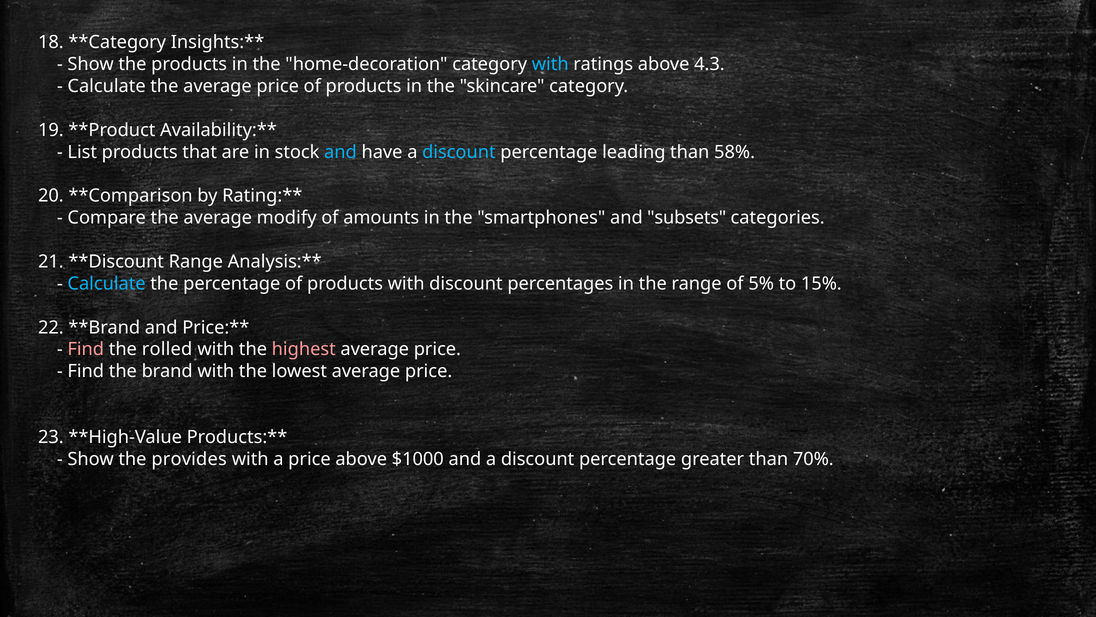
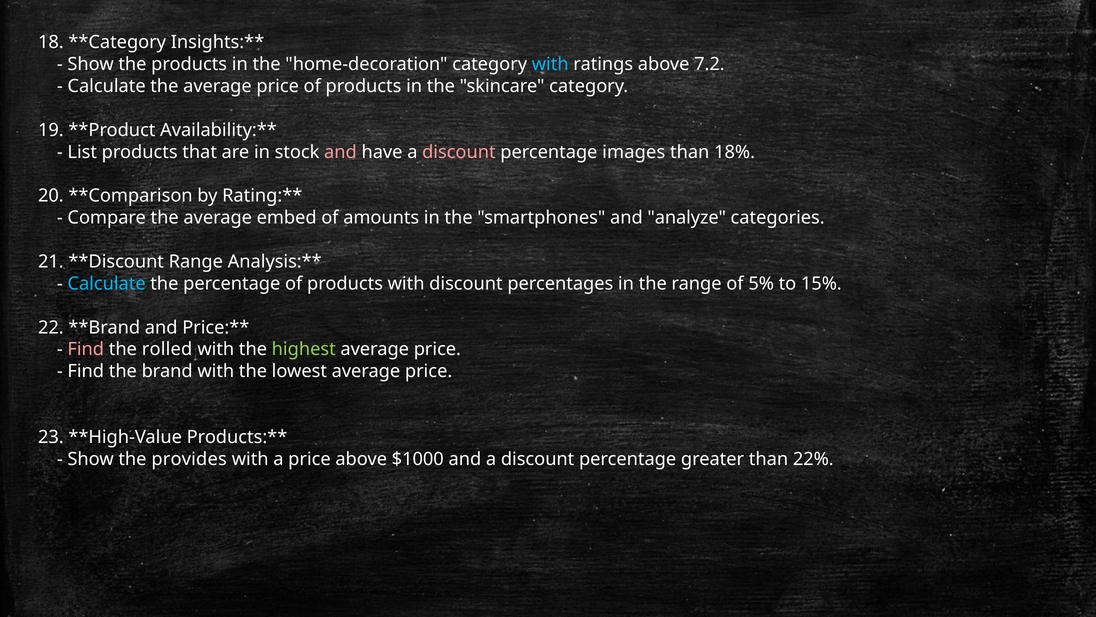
4.3: 4.3 -> 7.2 (709, 64)
and colour: light blue -> pink (340, 152)
discount colour: light blue -> pink (459, 152)
leading: leading -> images (634, 152)
58%: 58% -> 18% (735, 152)
modify: modify -> embed (287, 218)
subsets: subsets -> analyze (687, 218)
highest colour: pink -> light green (304, 349)
70%: 70% -> 22% (813, 459)
